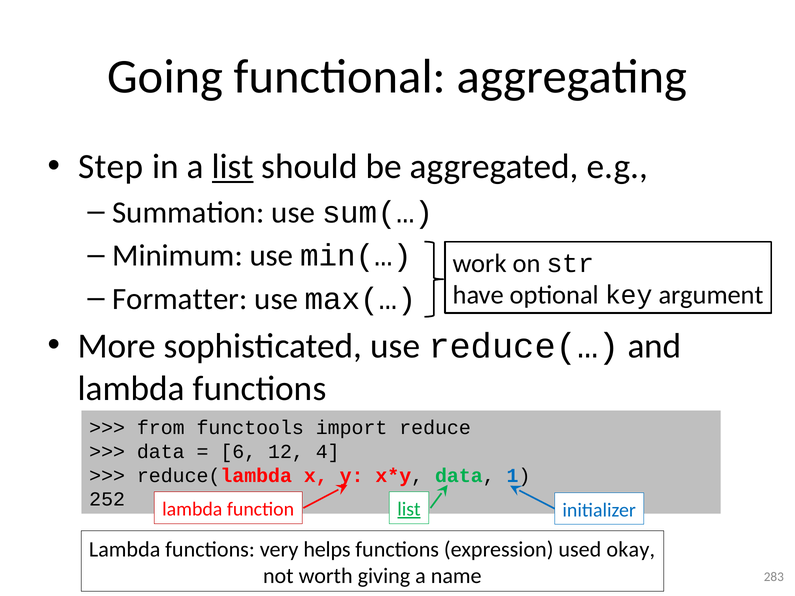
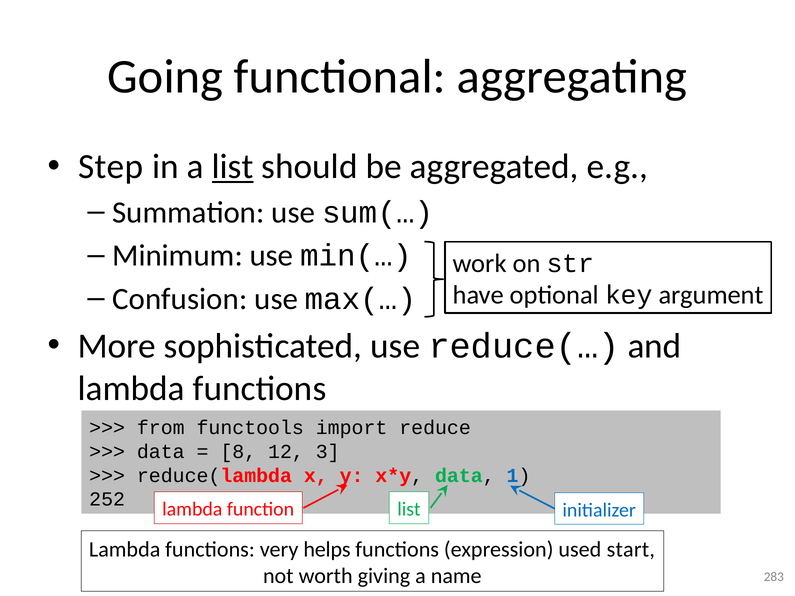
Formatter: Formatter -> Confusion (180, 299)
6: 6 -> 8 (238, 452)
4: 4 -> 3 (328, 452)
list underline: present -> none (409, 509)
okay: okay -> start (631, 550)
